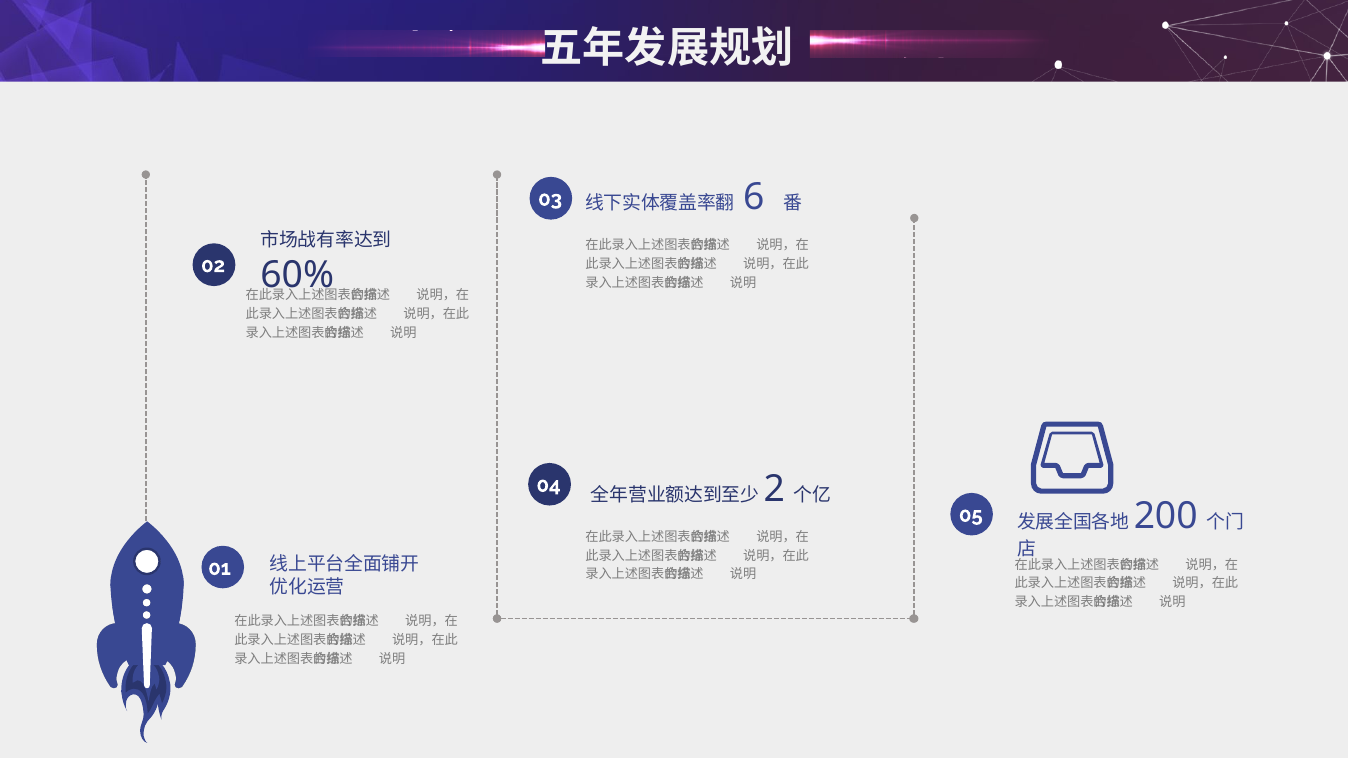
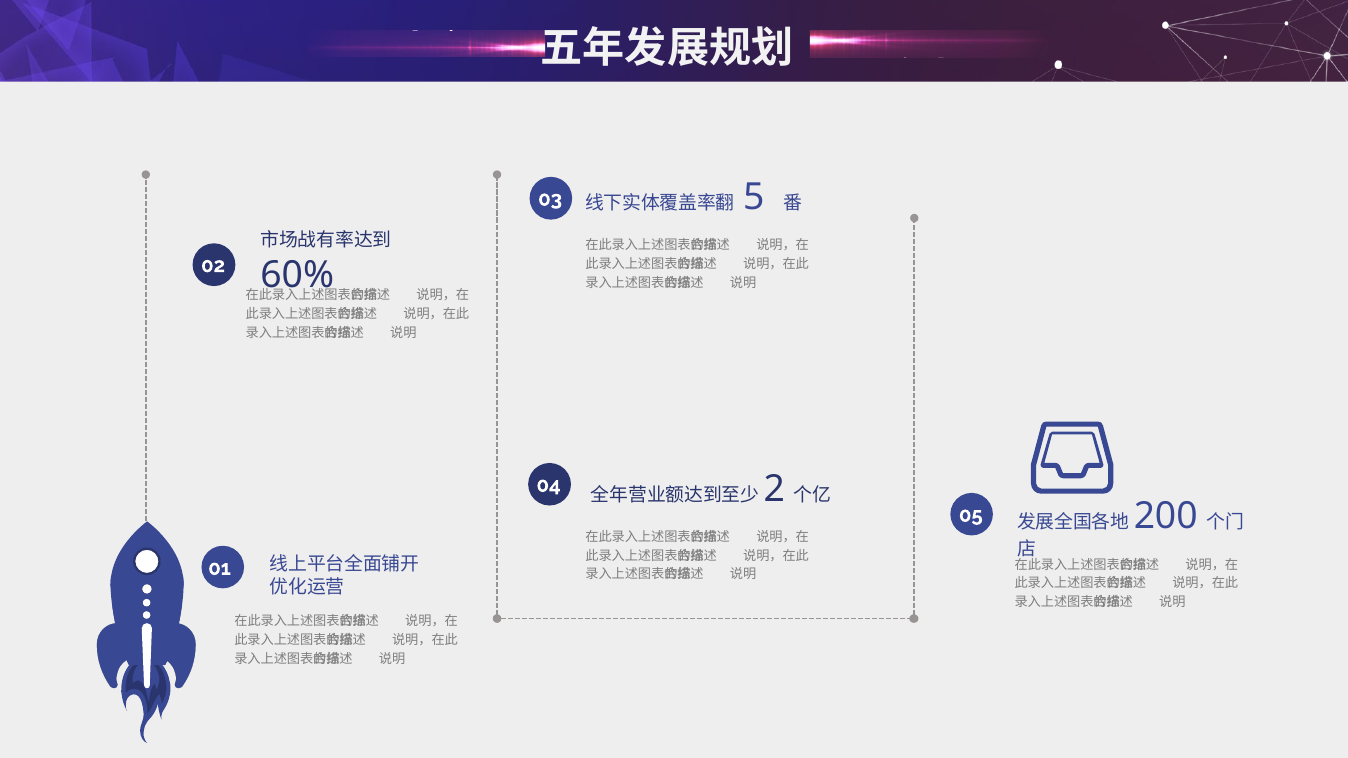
6: 6 -> 5 (754, 197)
